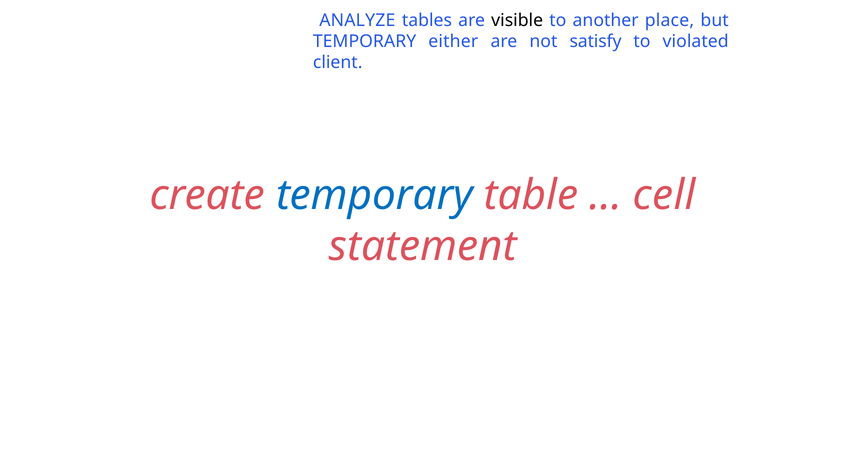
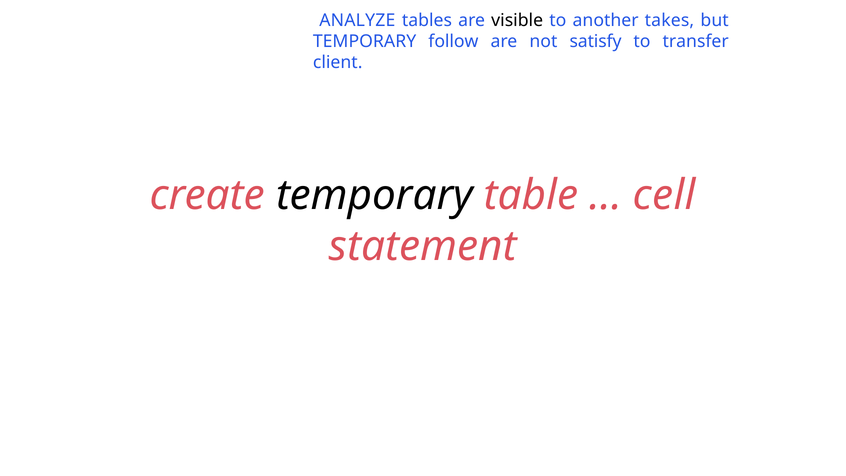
place: place -> takes (669, 20)
either: either -> follow (453, 41)
violated: violated -> transfer (696, 41)
temporary colour: blue -> black (375, 195)
